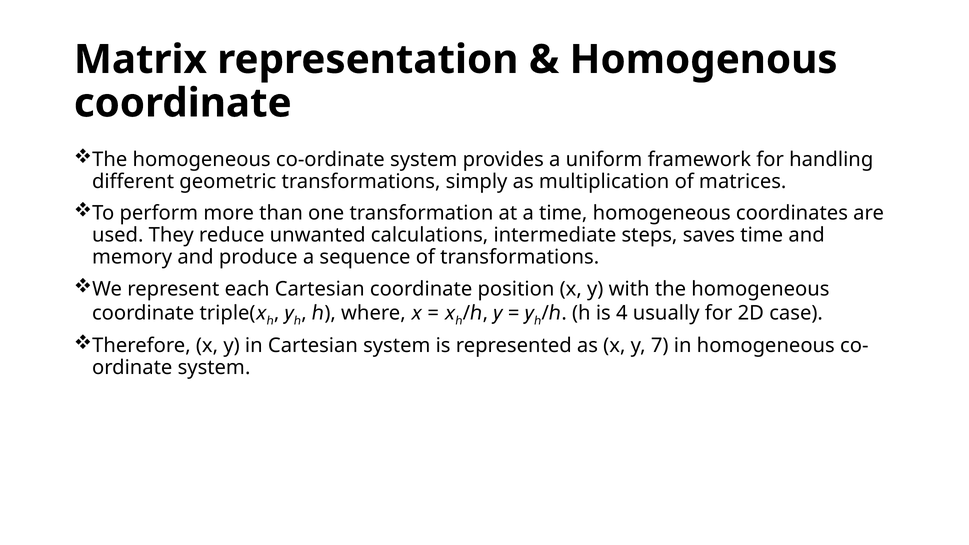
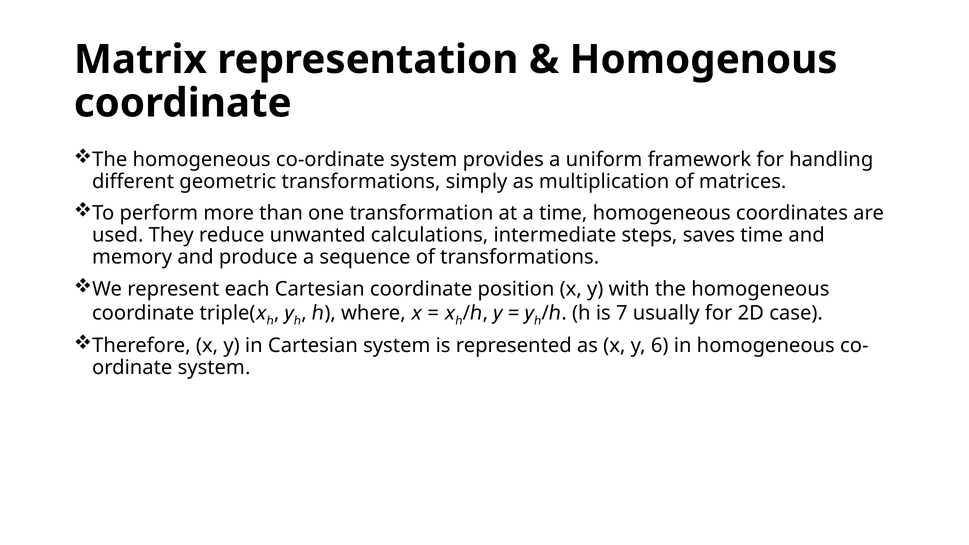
4: 4 -> 7 (622, 313)
7: 7 -> 6 (660, 346)
